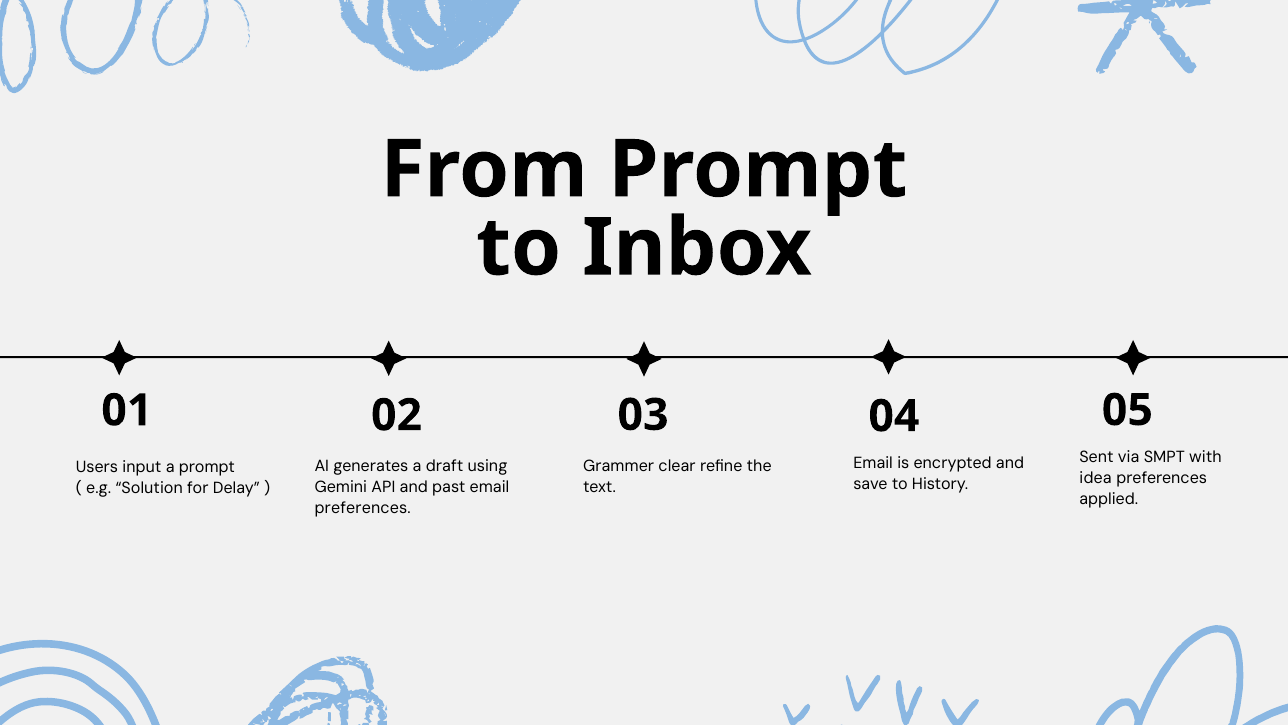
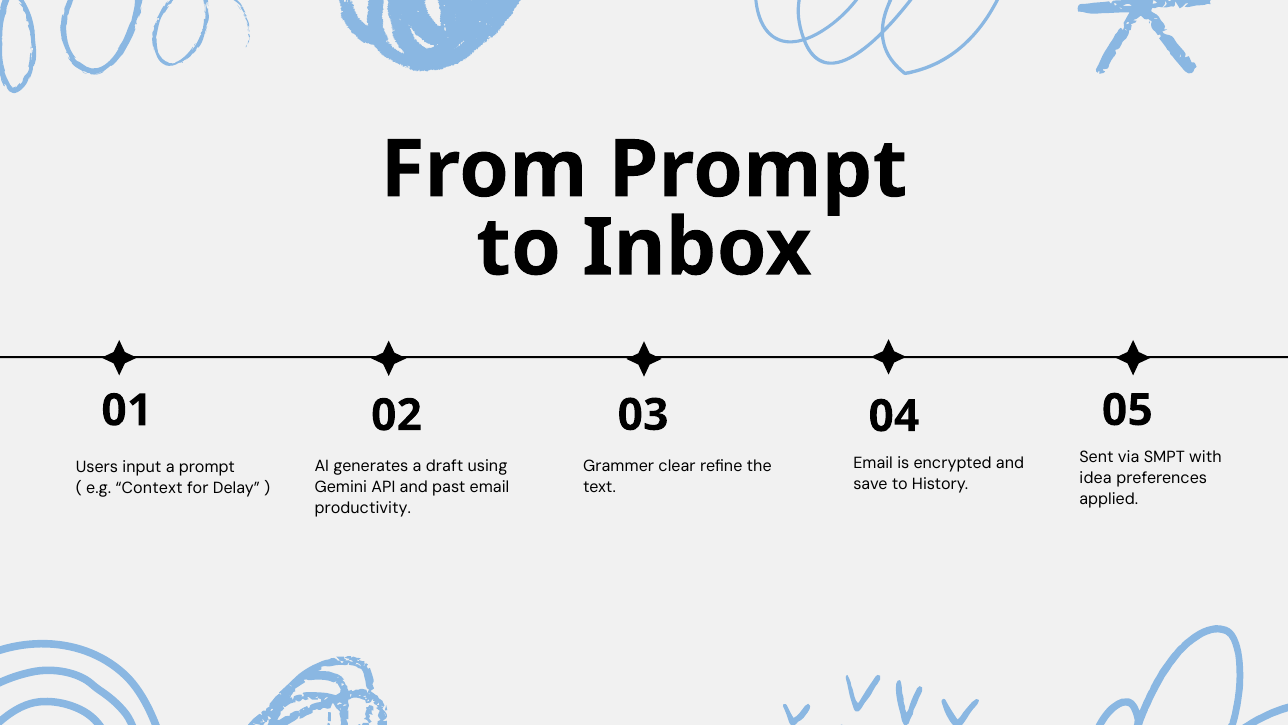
Solution: Solution -> Context (149, 487)
preferences: preferences -> productivity (363, 507)
